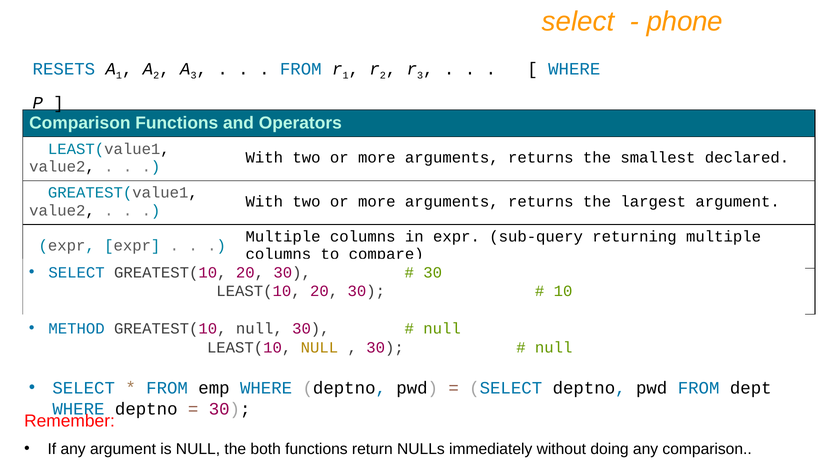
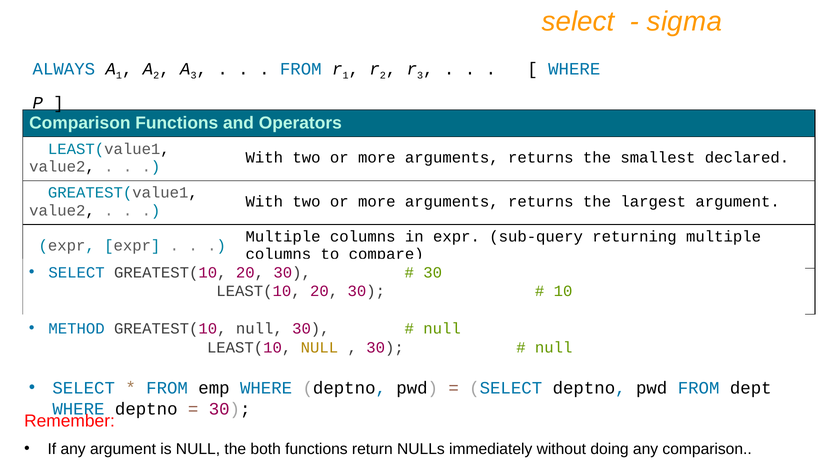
phone: phone -> sigma (684, 22)
RESETS: RESETS -> ALWAYS (64, 69)
